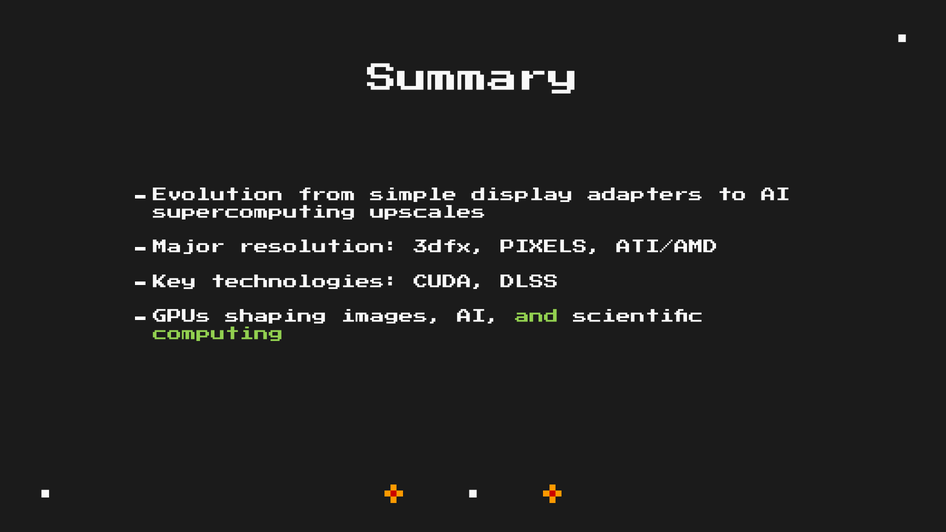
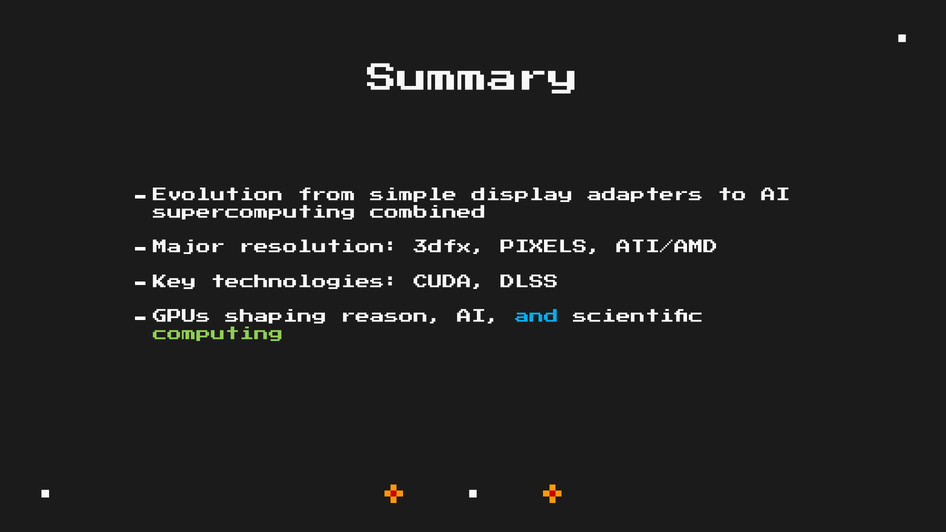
upscales: upscales -> combined (428, 215)
images: images -> reason (392, 319)
and colour: light green -> light blue (537, 319)
